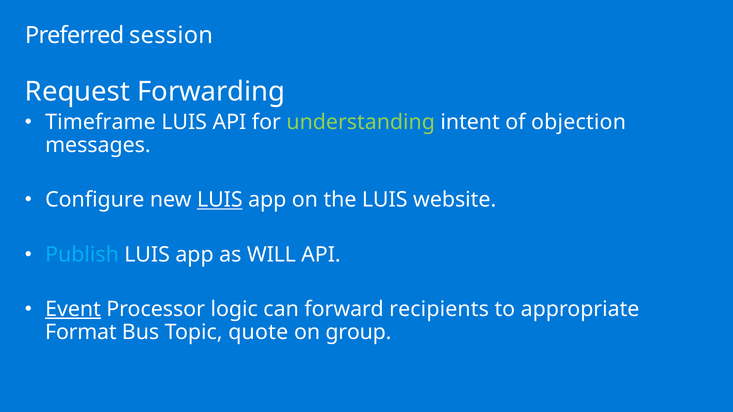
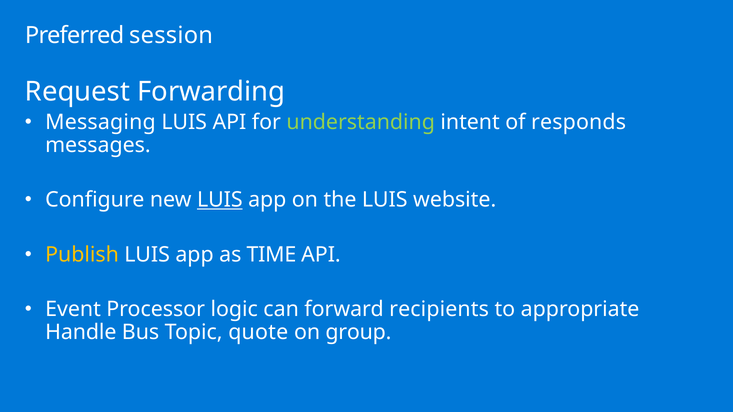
Timeframe: Timeframe -> Messaging (100, 122)
objection: objection -> responds (579, 122)
Publish colour: light blue -> yellow (82, 255)
WILL: WILL -> TIME (271, 255)
Event underline: present -> none (73, 309)
Format: Format -> Handle (81, 332)
